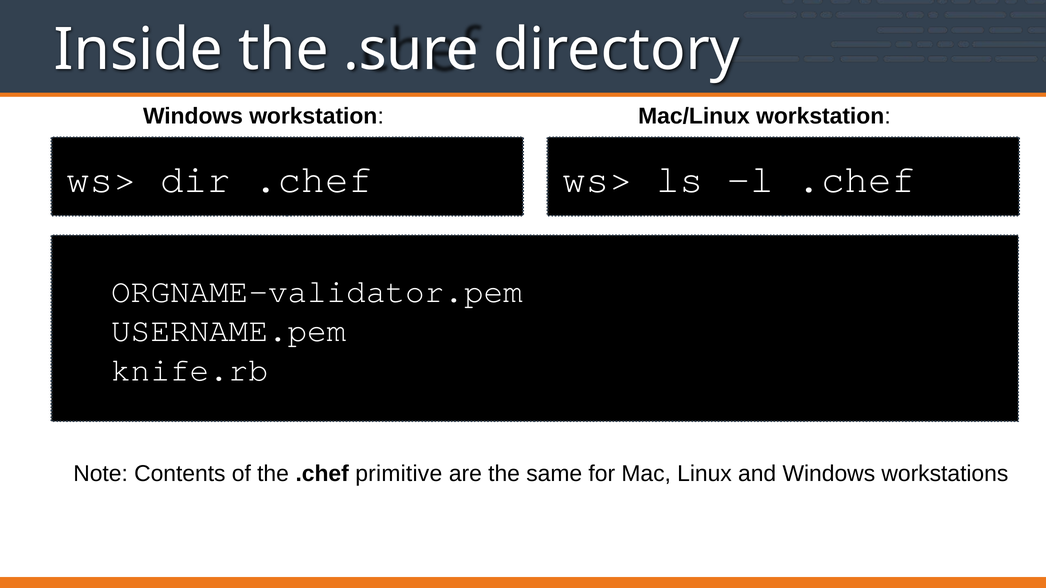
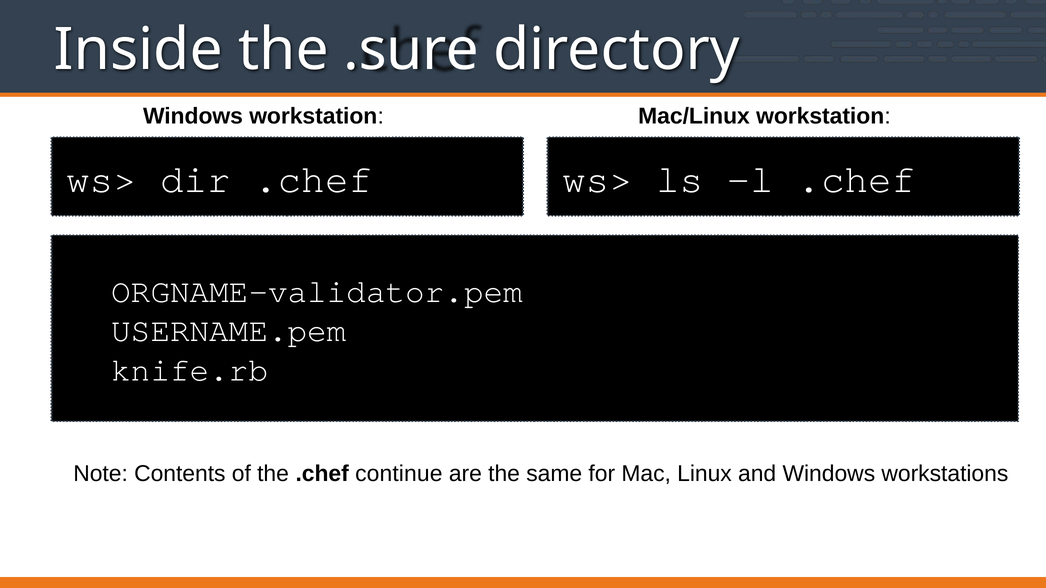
primitive: primitive -> continue (399, 474)
